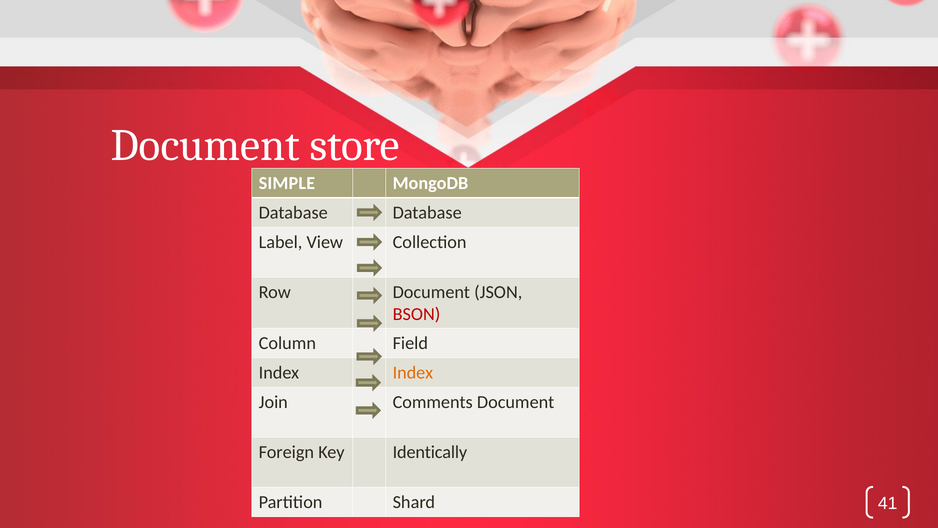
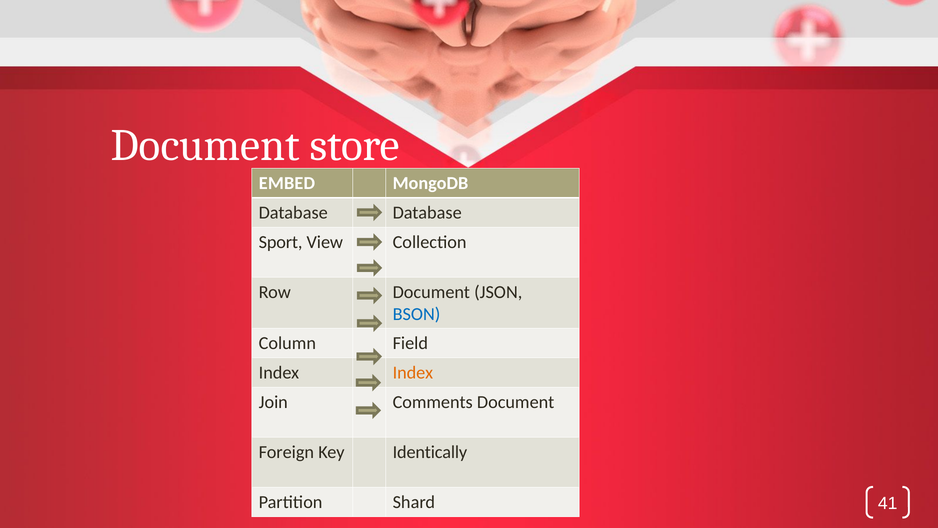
SIMPLE: SIMPLE -> EMBED (287, 183)
Label: Label -> Sport (281, 242)
BSON colour: red -> blue (417, 314)
